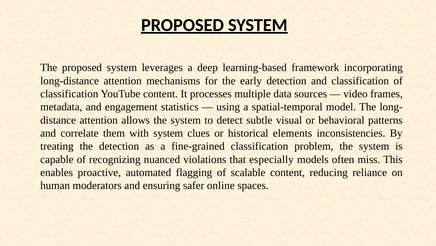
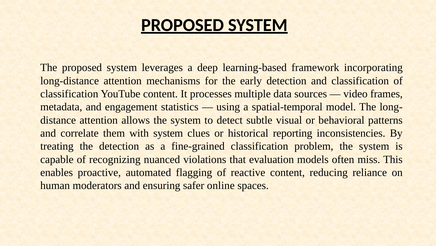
elements: elements -> reporting (293, 133)
especially: especially -> evaluation (272, 159)
scalable: scalable -> reactive (248, 172)
